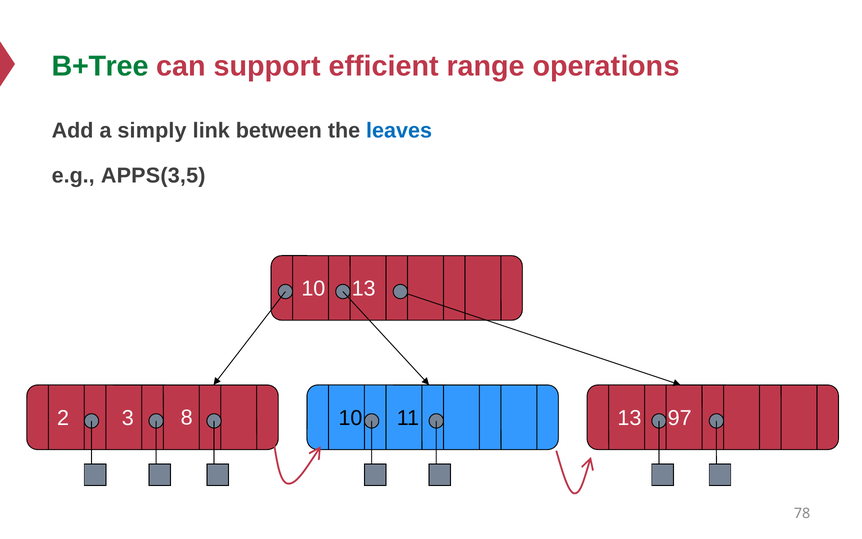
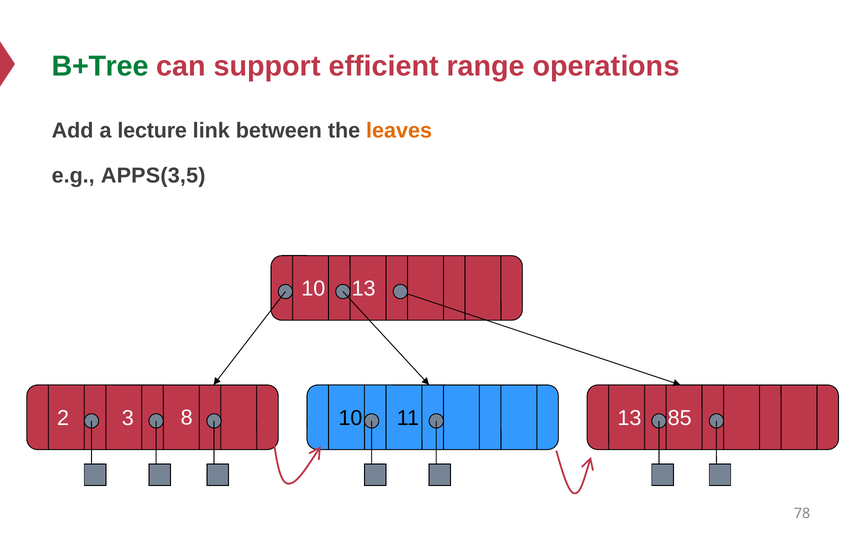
simply: simply -> lecture (152, 130)
leaves colour: blue -> orange (399, 130)
97: 97 -> 85 (680, 418)
